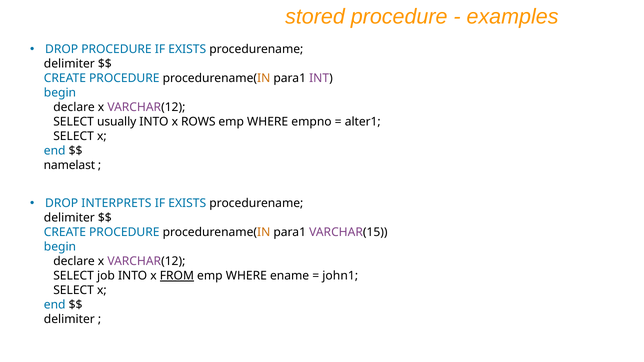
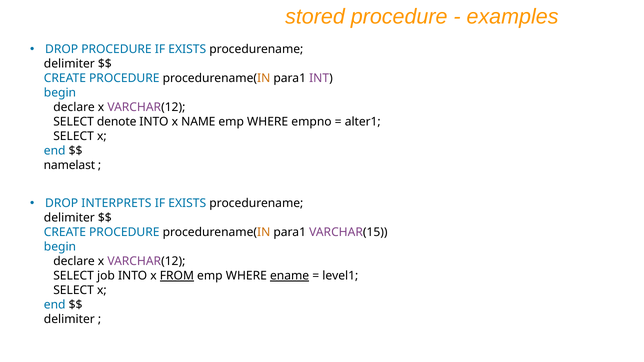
usually: usually -> denote (117, 122)
ROWS: ROWS -> NAME (198, 122)
ename underline: none -> present (290, 276)
john1: john1 -> level1 (340, 276)
